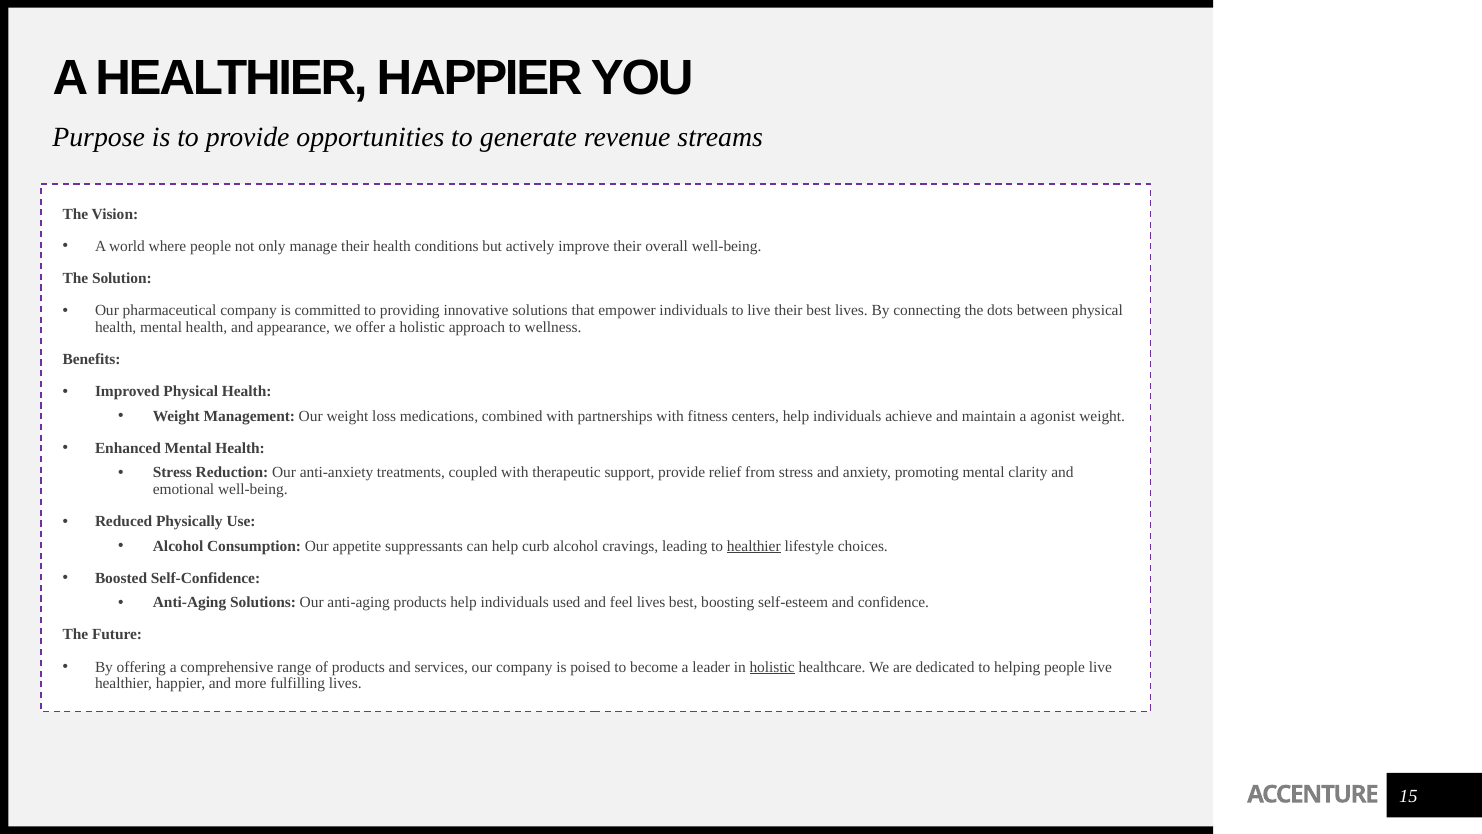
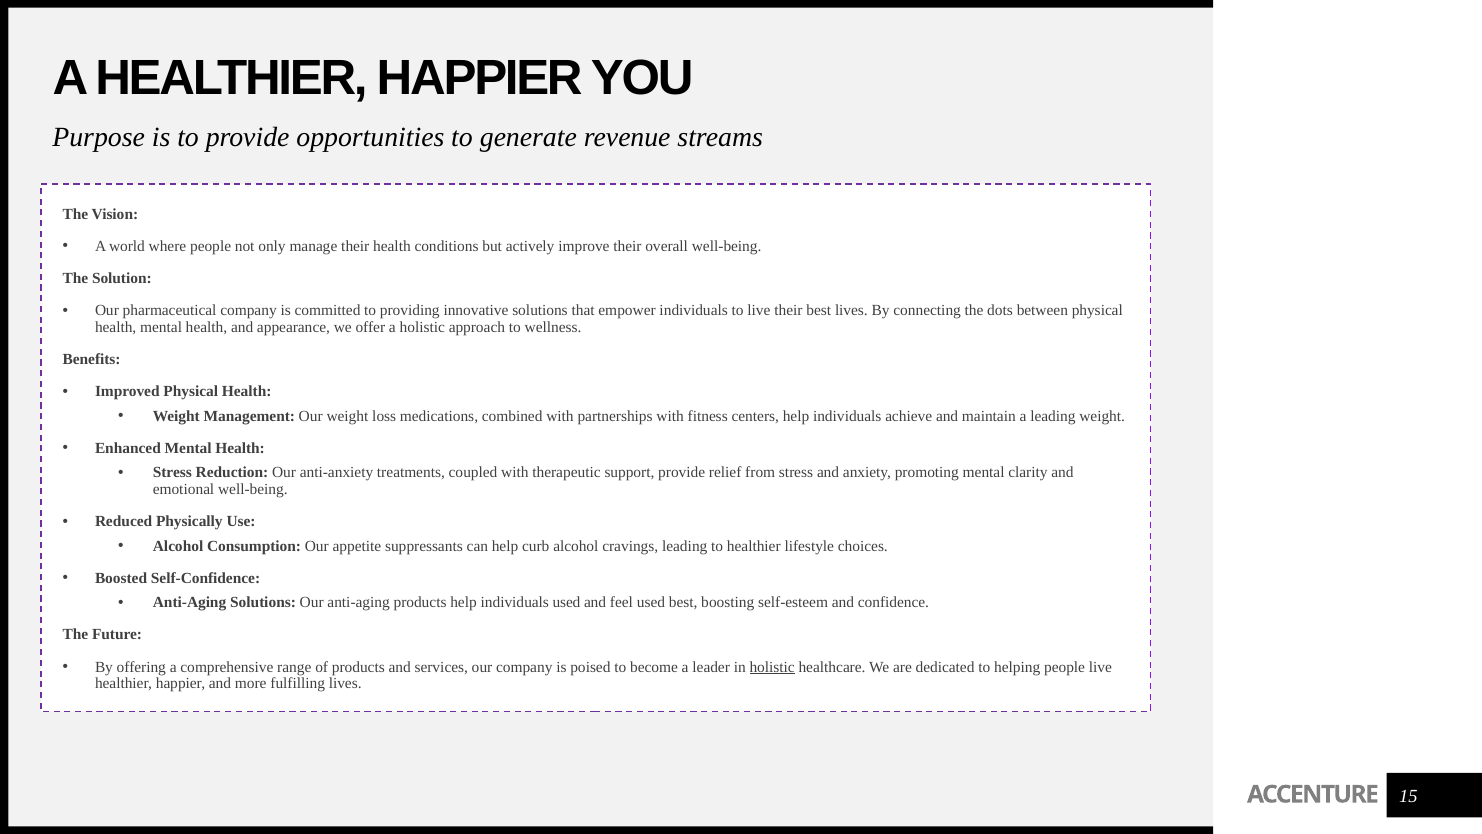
a agonist: agonist -> leading (1053, 416)
healthier underline: present -> none (754, 546)
feel lives: lives -> used (651, 602)
